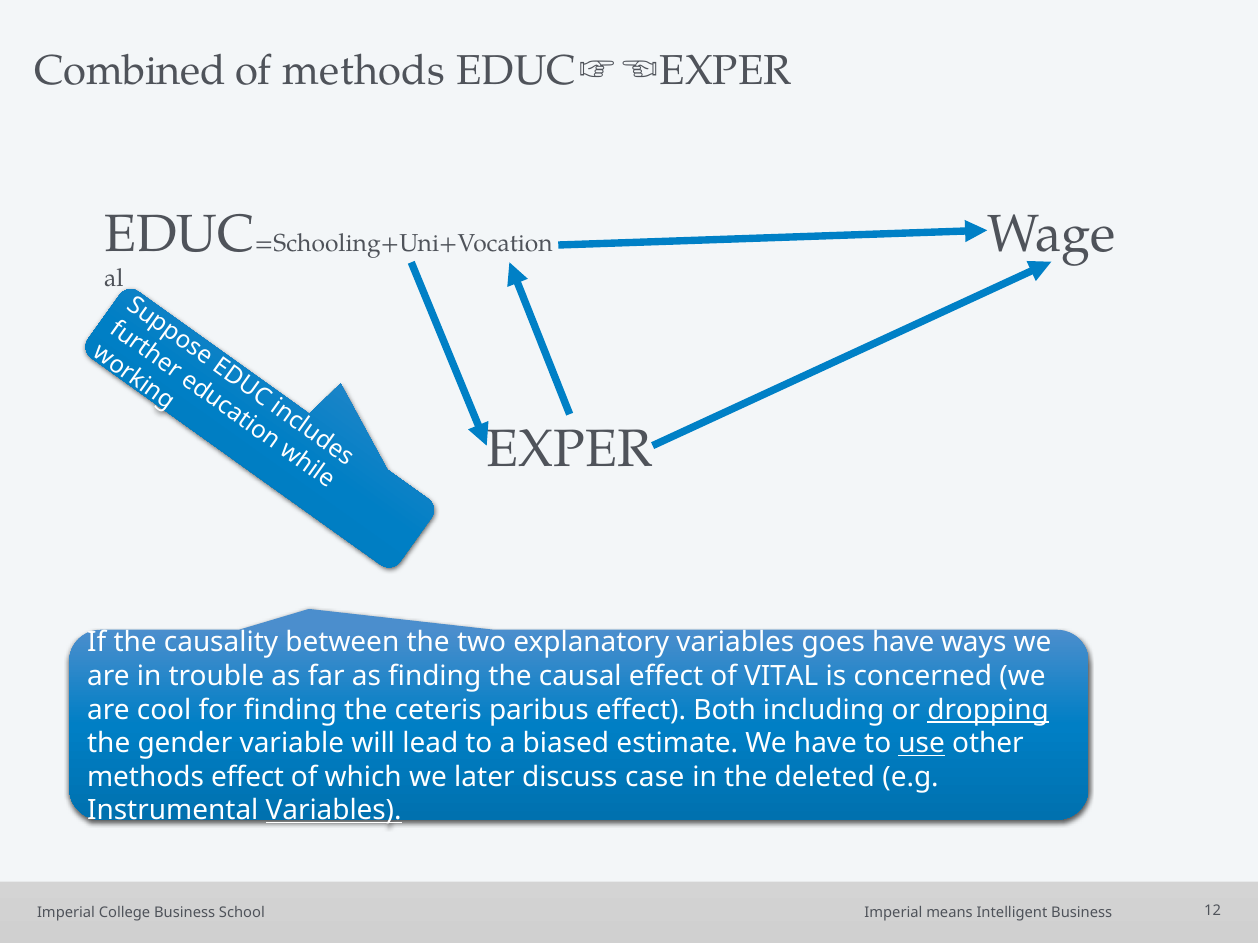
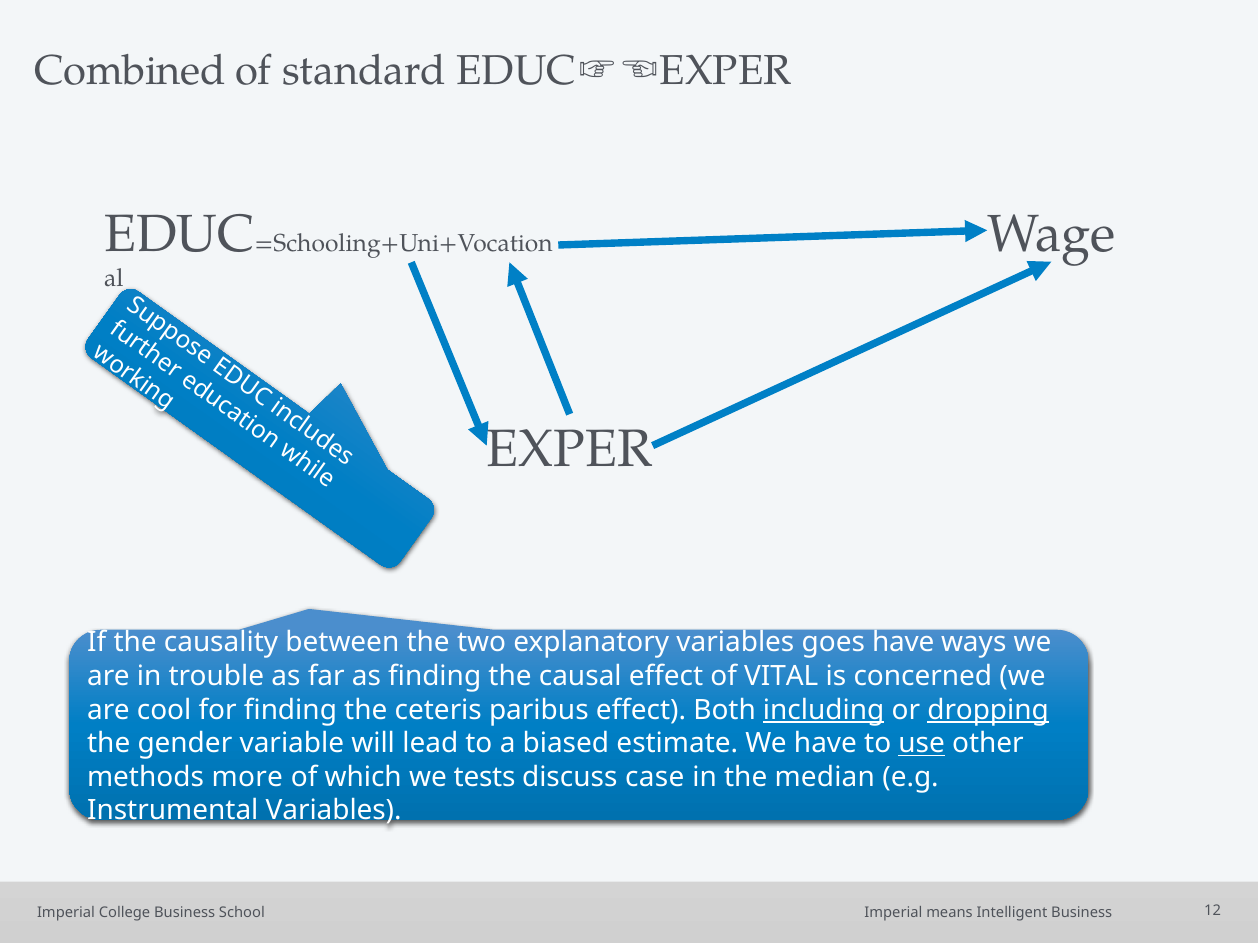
of methods: methods -> standard (364, 70)
including underline: none -> present (824, 710)
methods effect: effect -> more (247, 777)
later: later -> tests (485, 777)
deleted: deleted -> median (825, 777)
Variables underline: present -> none (334, 811)
